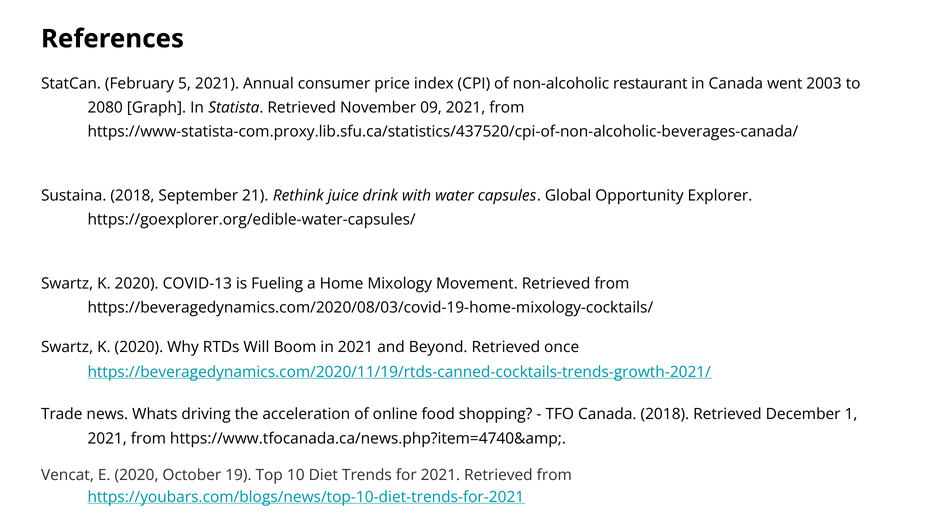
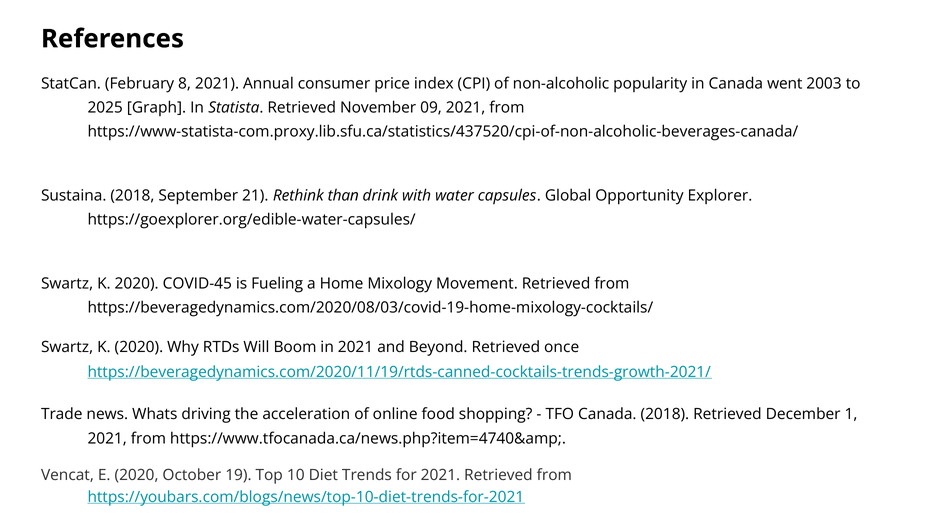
5: 5 -> 8 (185, 83)
restaurant: restaurant -> popularity (650, 83)
2080: 2080 -> 2025 (105, 108)
juice: juice -> than (343, 196)
COVID-13: COVID-13 -> COVID-45 (197, 284)
